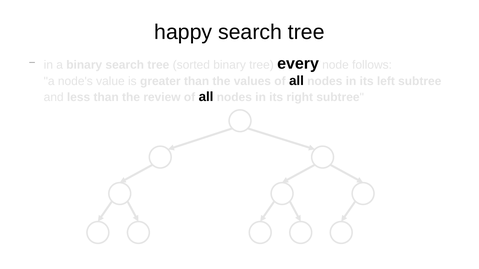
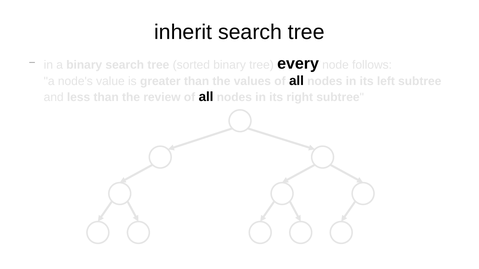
happy: happy -> inherit (183, 32)
